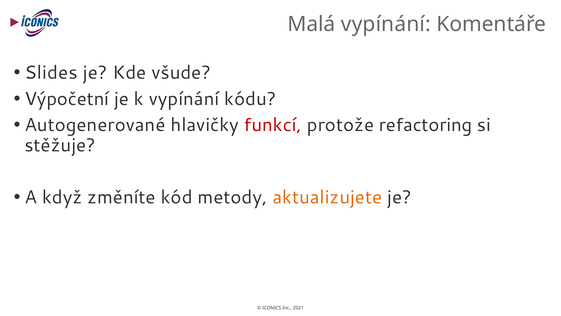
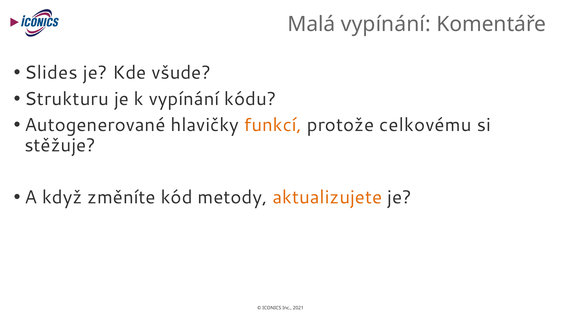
Výpočetní: Výpočetní -> Strukturu (67, 99)
funkcí colour: red -> orange (273, 125)
refactoring: refactoring -> celkovému (425, 125)
